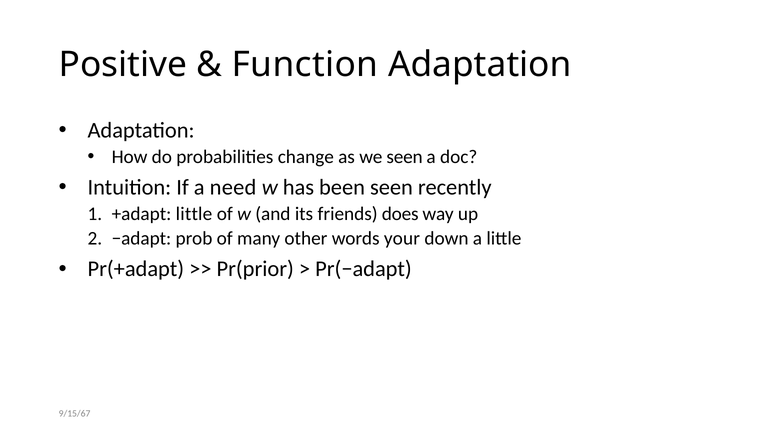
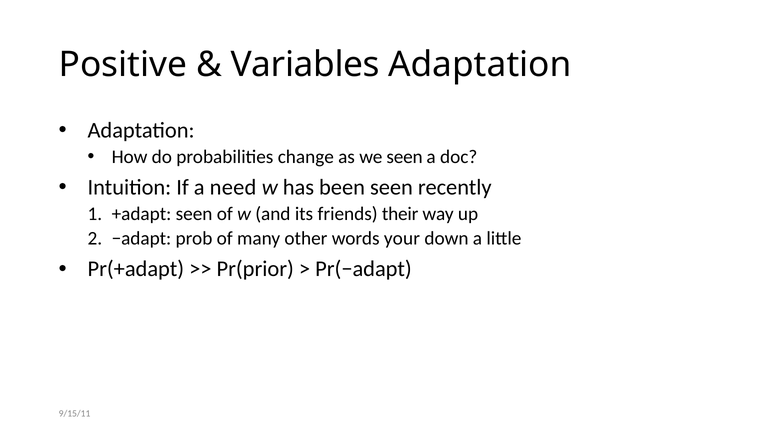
Function: Function -> Variables (305, 65)
+adapt little: little -> seen (194, 214)
does: does -> their (400, 214)
9/15/67: 9/15/67 -> 9/15/11 (75, 414)
